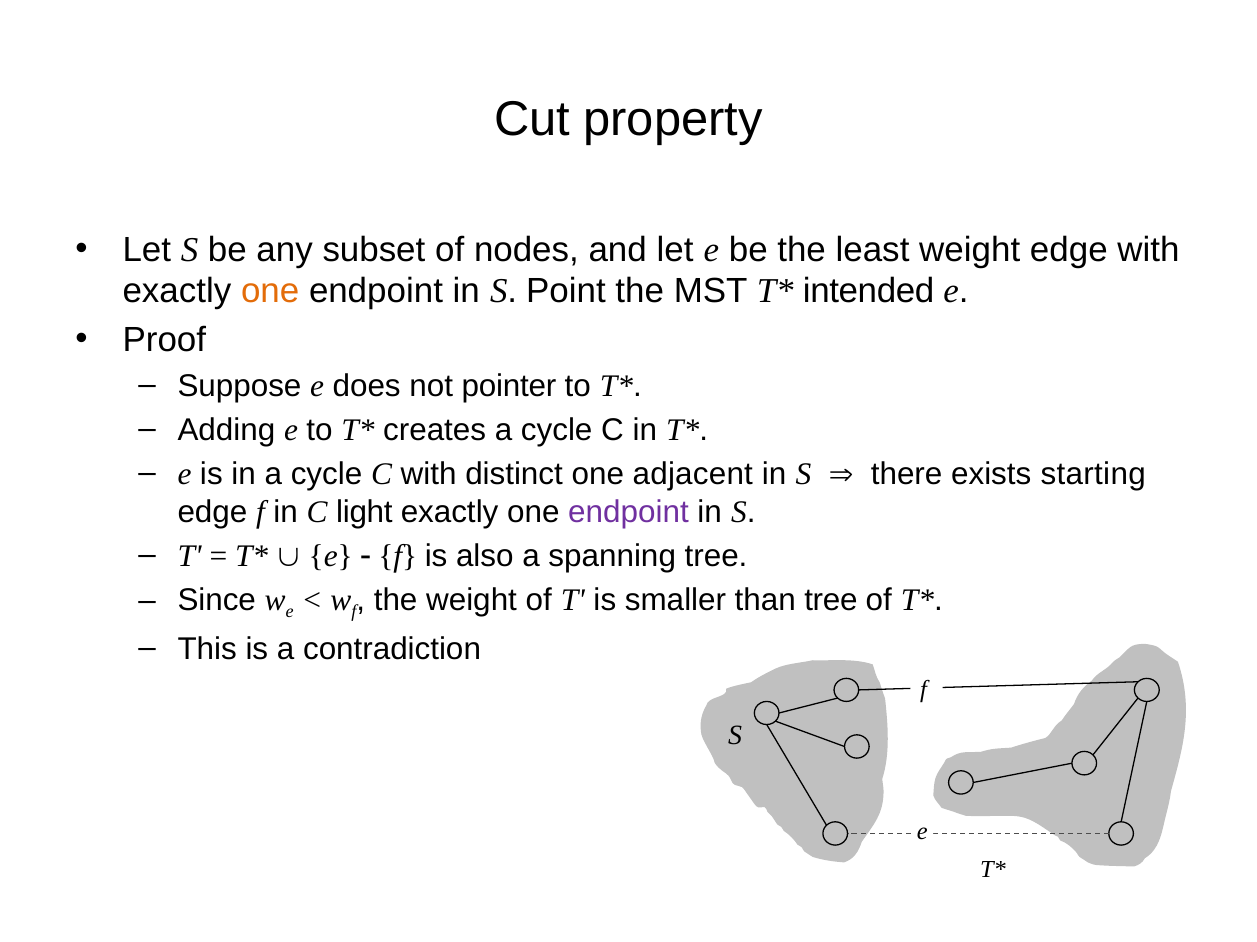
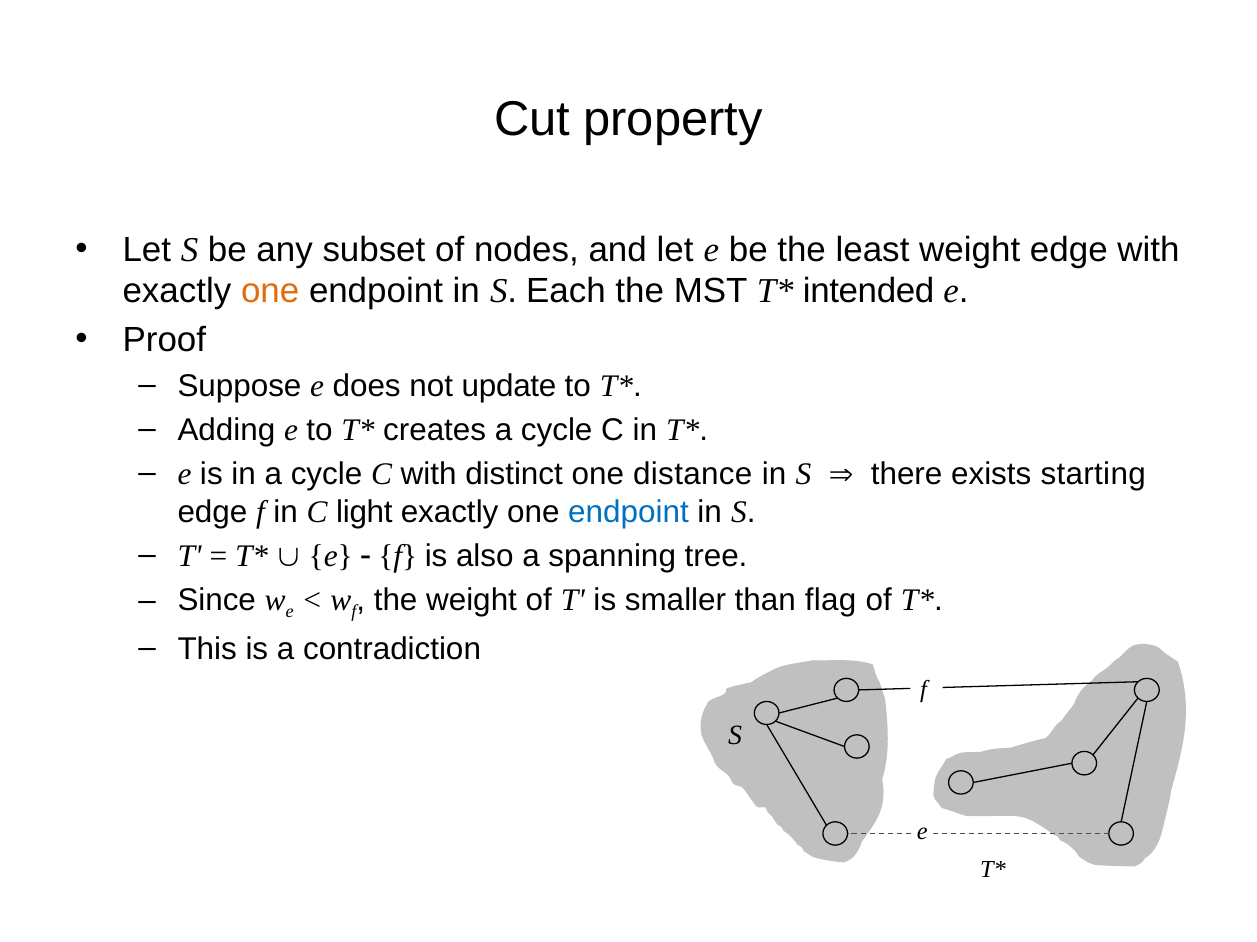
Point: Point -> Each (566, 292)
pointer: pointer -> update (509, 386)
adjacent: adjacent -> distance (693, 474)
endpoint colour: purple -> blue (628, 512)
than tree: tree -> flag (831, 600)
